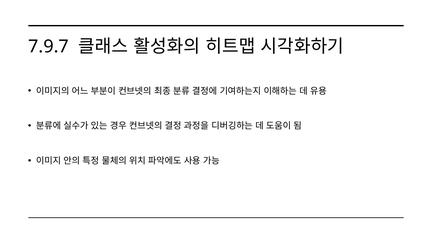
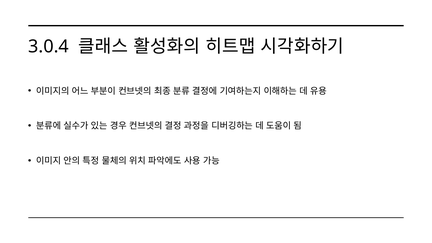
7.9.7: 7.9.7 -> 3.0.4 (49, 47)
